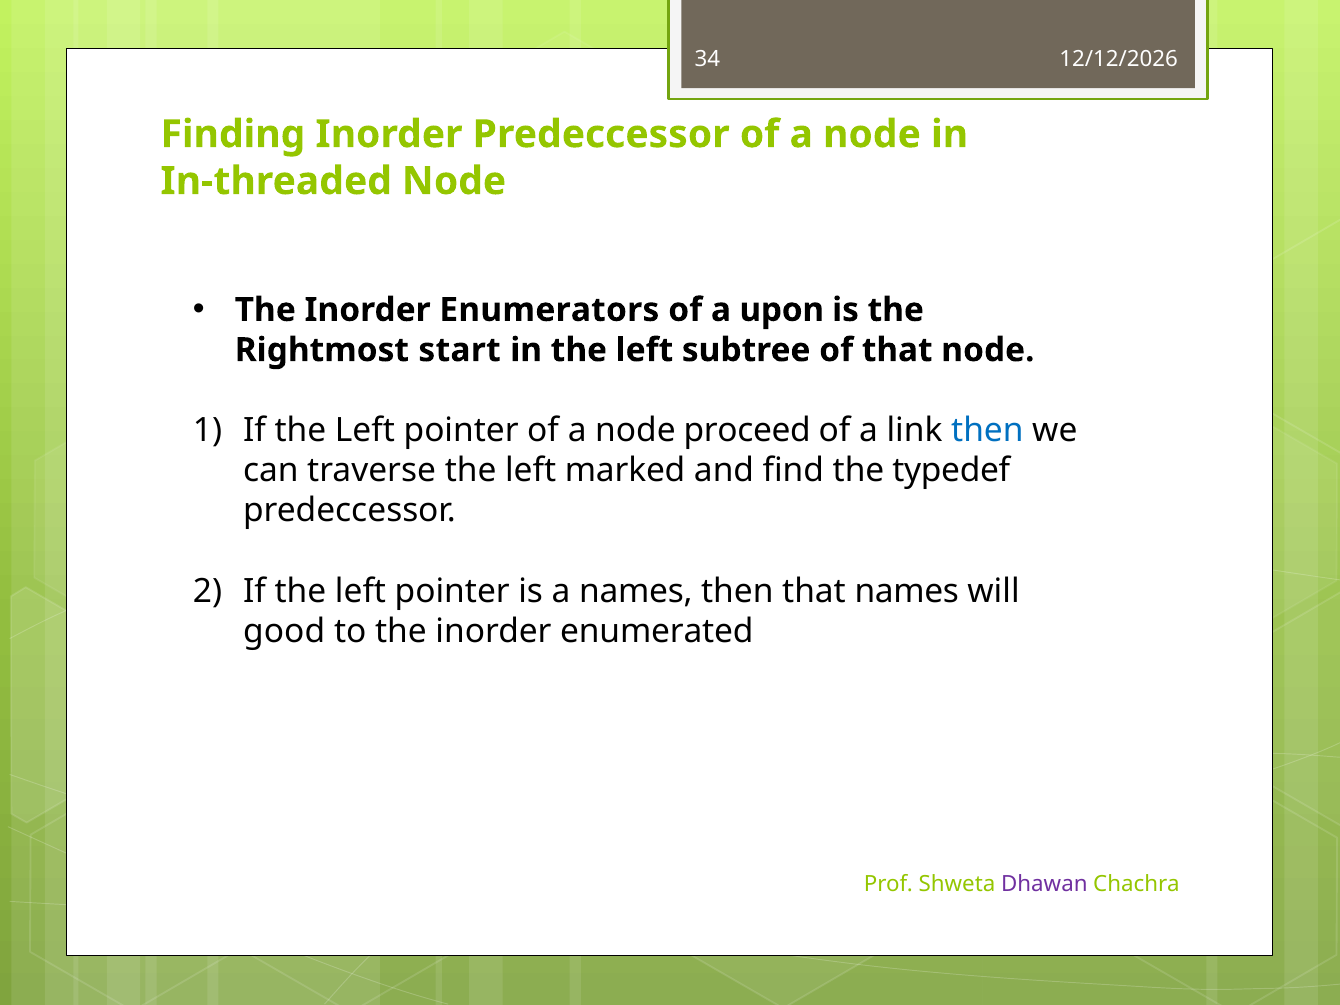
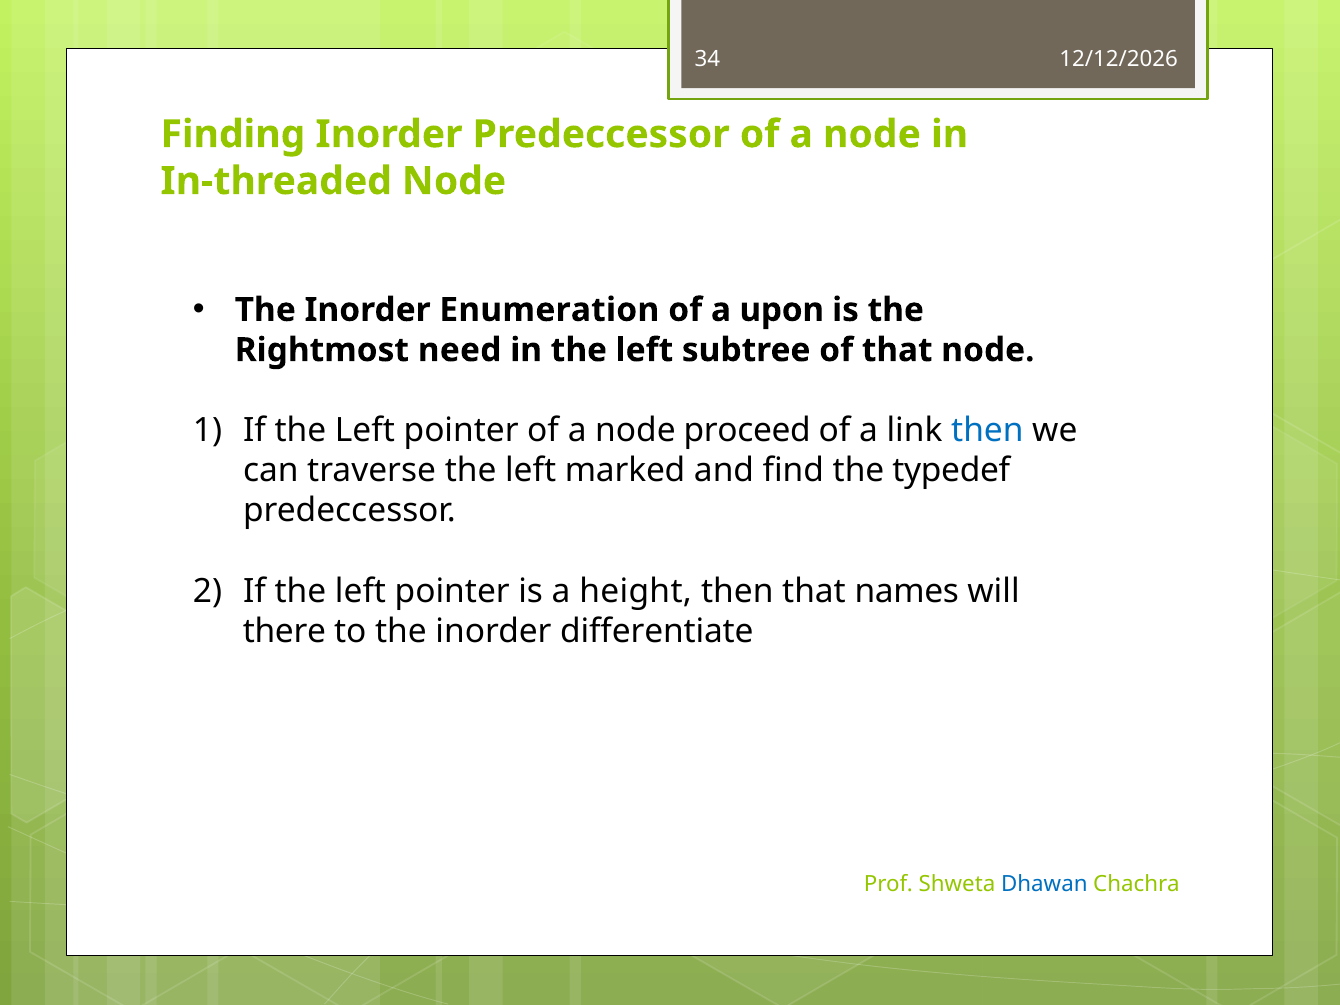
Enumerators: Enumerators -> Enumeration (549, 310)
start: start -> need (460, 350)
a names: names -> height (636, 591)
good: good -> there (284, 632)
enumerated: enumerated -> differentiate (657, 632)
Dhawan colour: purple -> blue (1044, 884)
